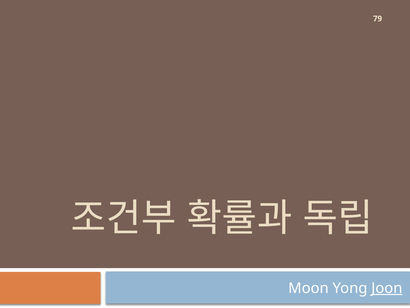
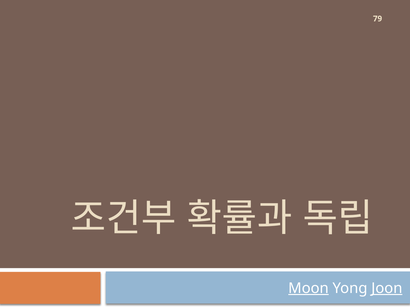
Moon underline: none -> present (308, 288)
